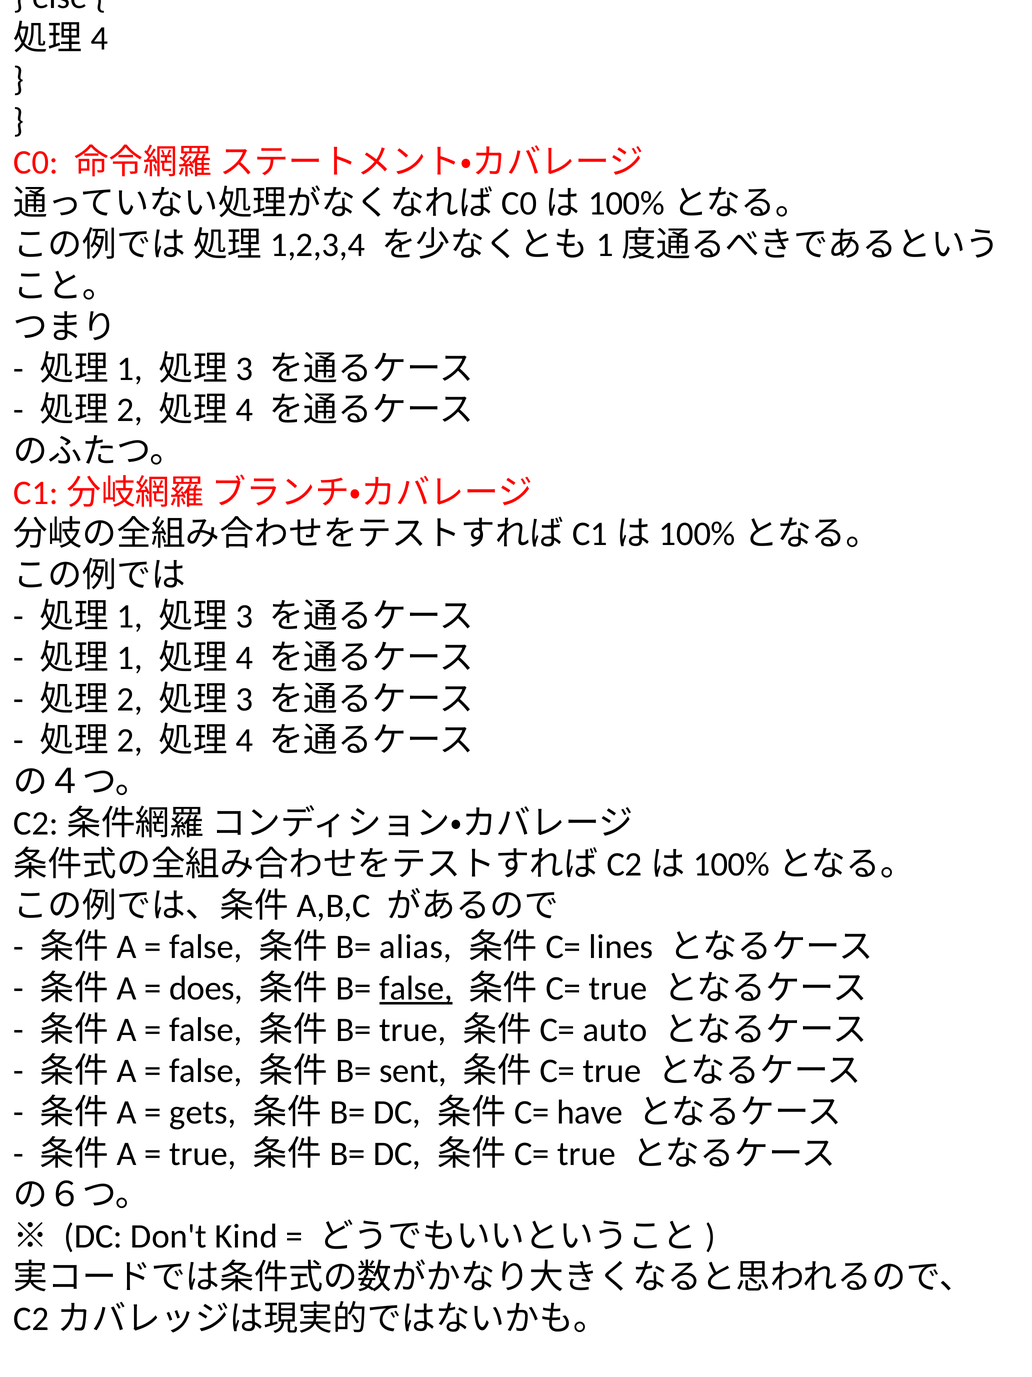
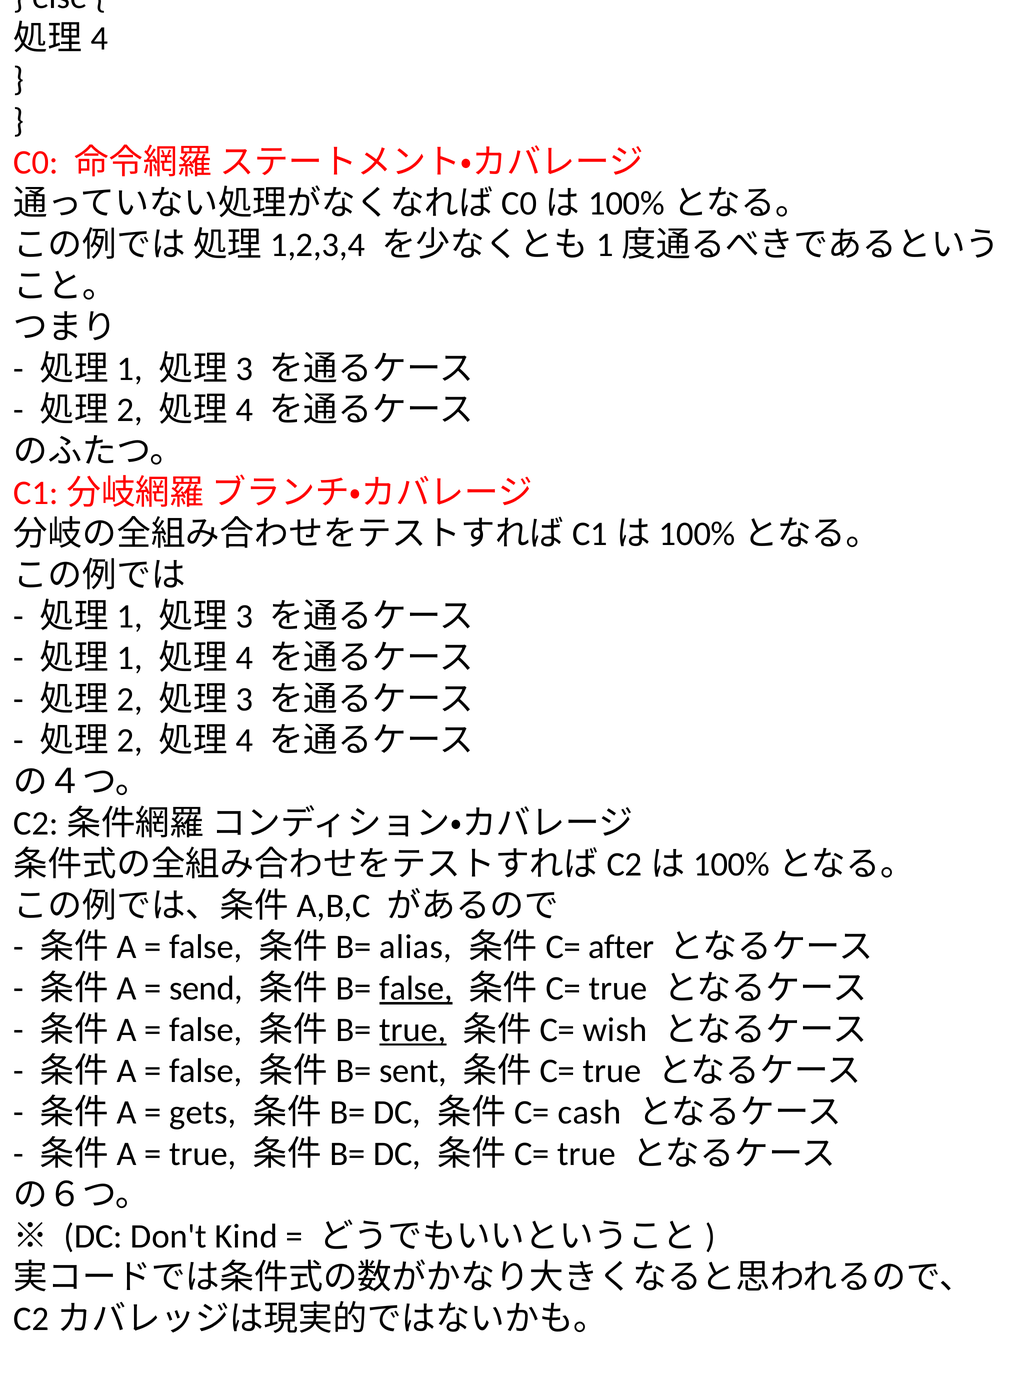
lines: lines -> after (621, 946)
does: does -> send (206, 988)
true underline: none -> present (413, 1029)
auto: auto -> wish (615, 1029)
have: have -> cash (589, 1112)
